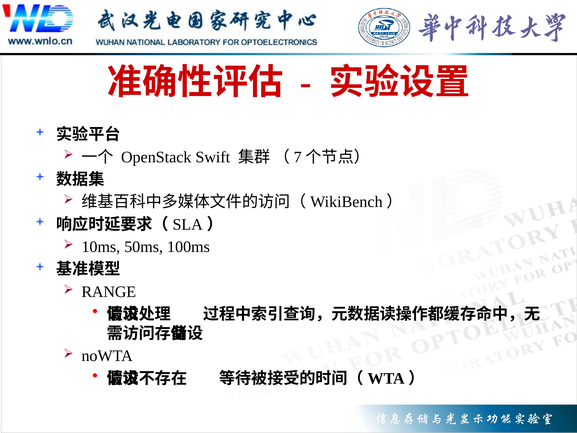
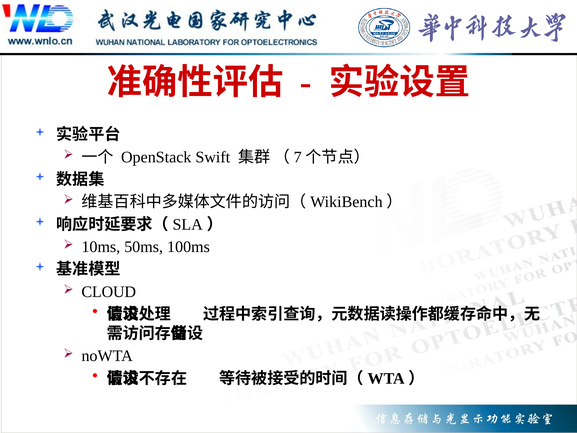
RANGE: RANGE -> CLOUD (109, 292)
